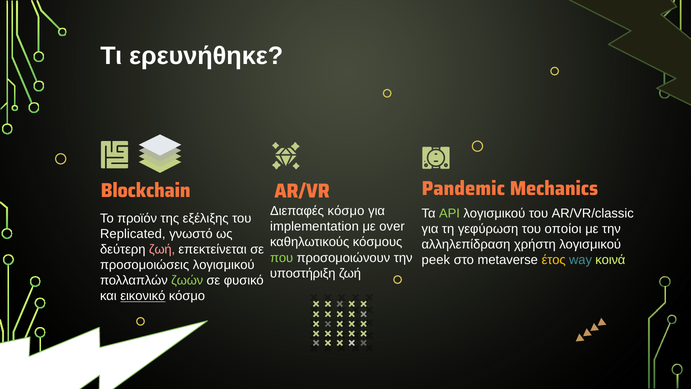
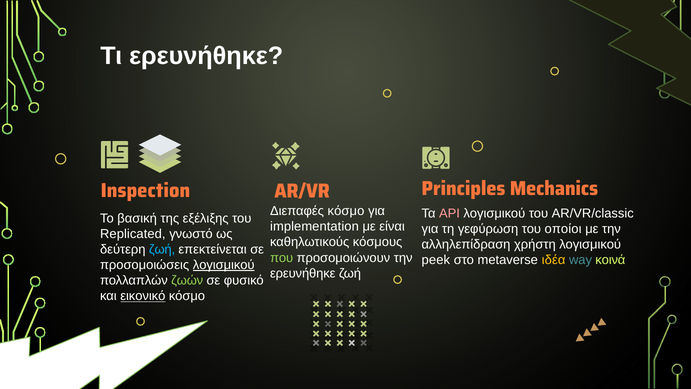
Blockchain: Blockchain -> Inspection (145, 191)
Pandemic: Pandemic -> Principles (463, 189)
API colour: light green -> pink (450, 213)
προϊόν: προϊόν -> βασική (137, 218)
over: over -> είναι (392, 226)
ζωή colour: pink -> light blue (162, 249)
έτος: έτος -> ιδέα (554, 260)
λογισμικού underline: none -> present (224, 265)
υποστήριξη: υποστήριξη -> ερευνήθηκε (303, 273)
